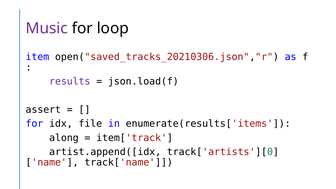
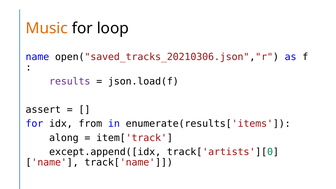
Music colour: purple -> orange (47, 28)
item: item -> name (37, 57)
file: file -> from (90, 124)
artist.append([idx: artist.append([idx -> except.append([idx (105, 152)
